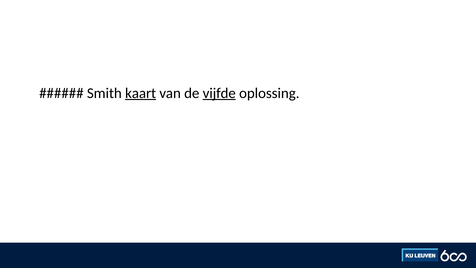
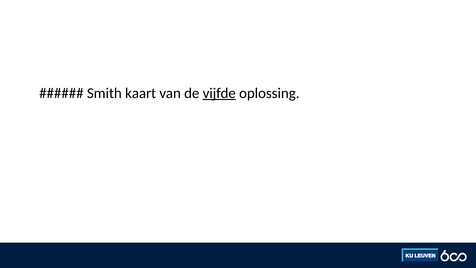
kaart underline: present -> none (141, 93)
